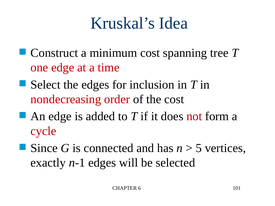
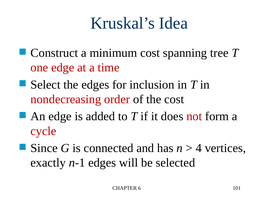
5: 5 -> 4 (199, 148)
